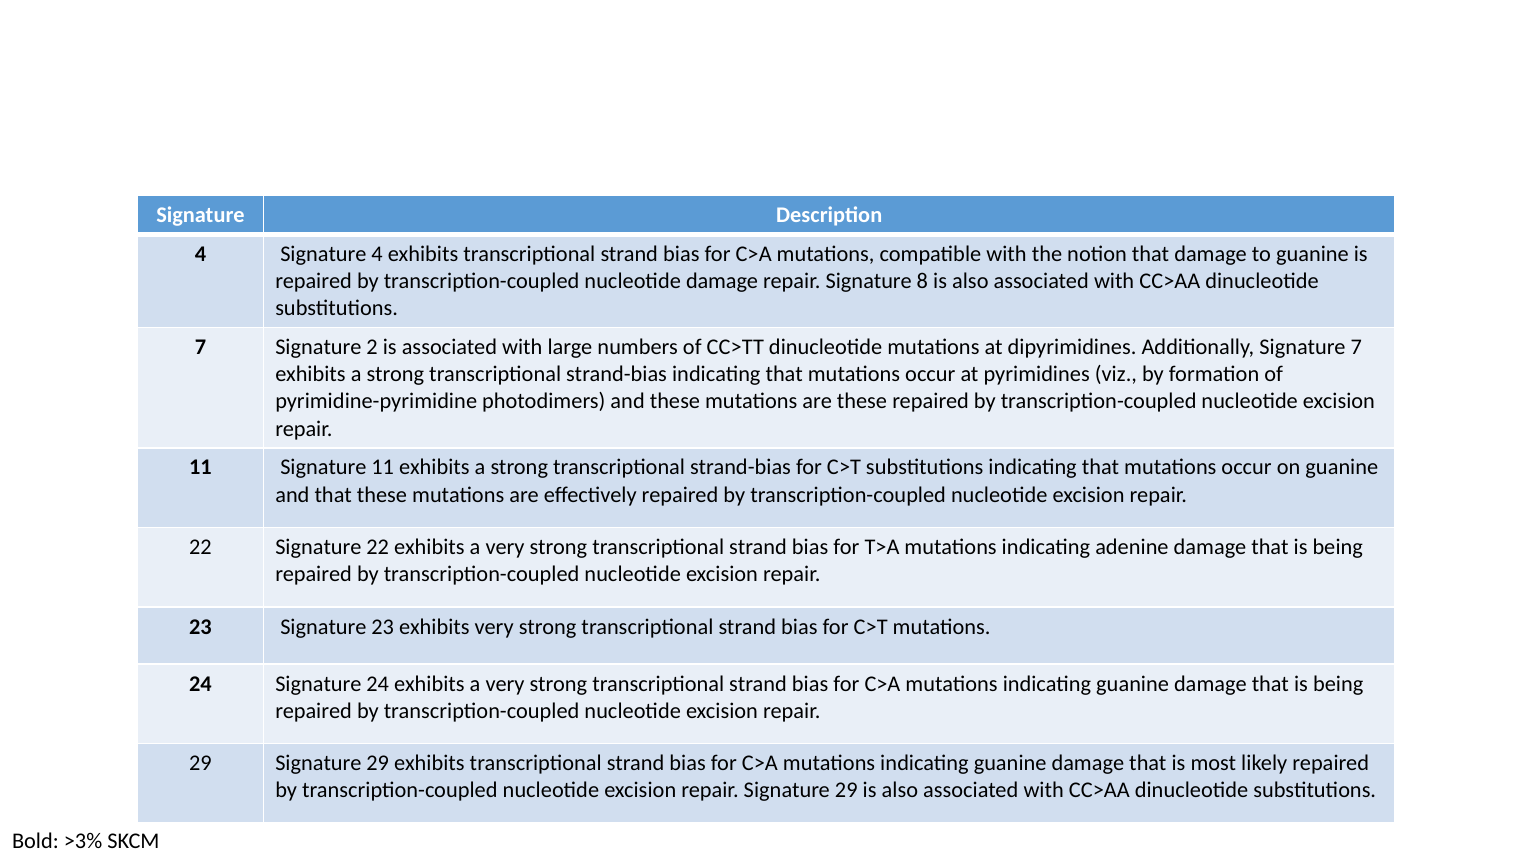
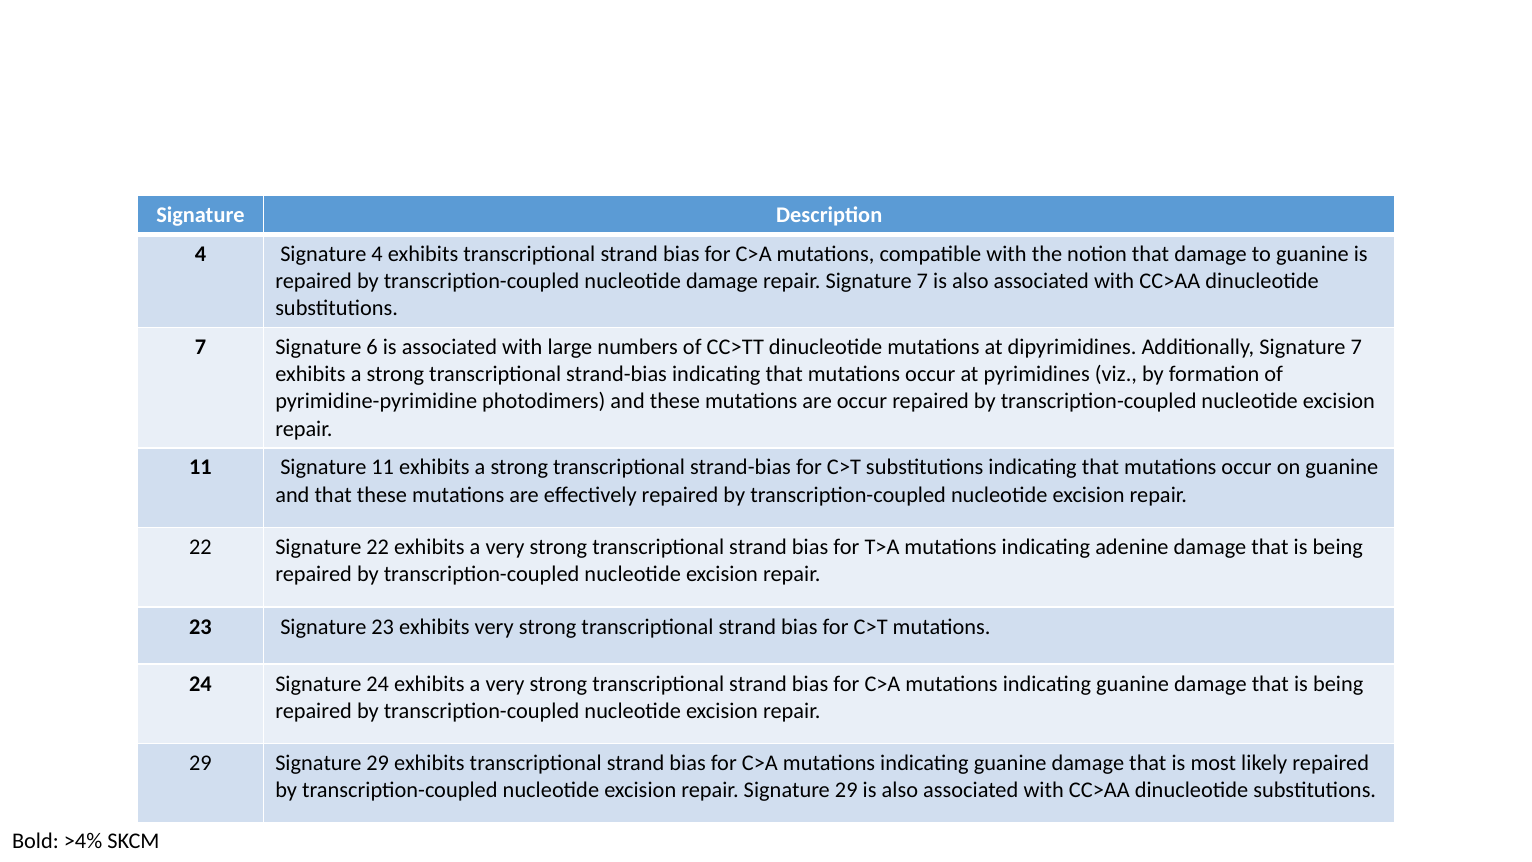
repair Signature 8: 8 -> 7 (922, 281)
2: 2 -> 6 (372, 347)
are these: these -> occur (862, 401)
>3%: >3% -> >4% (83, 841)
